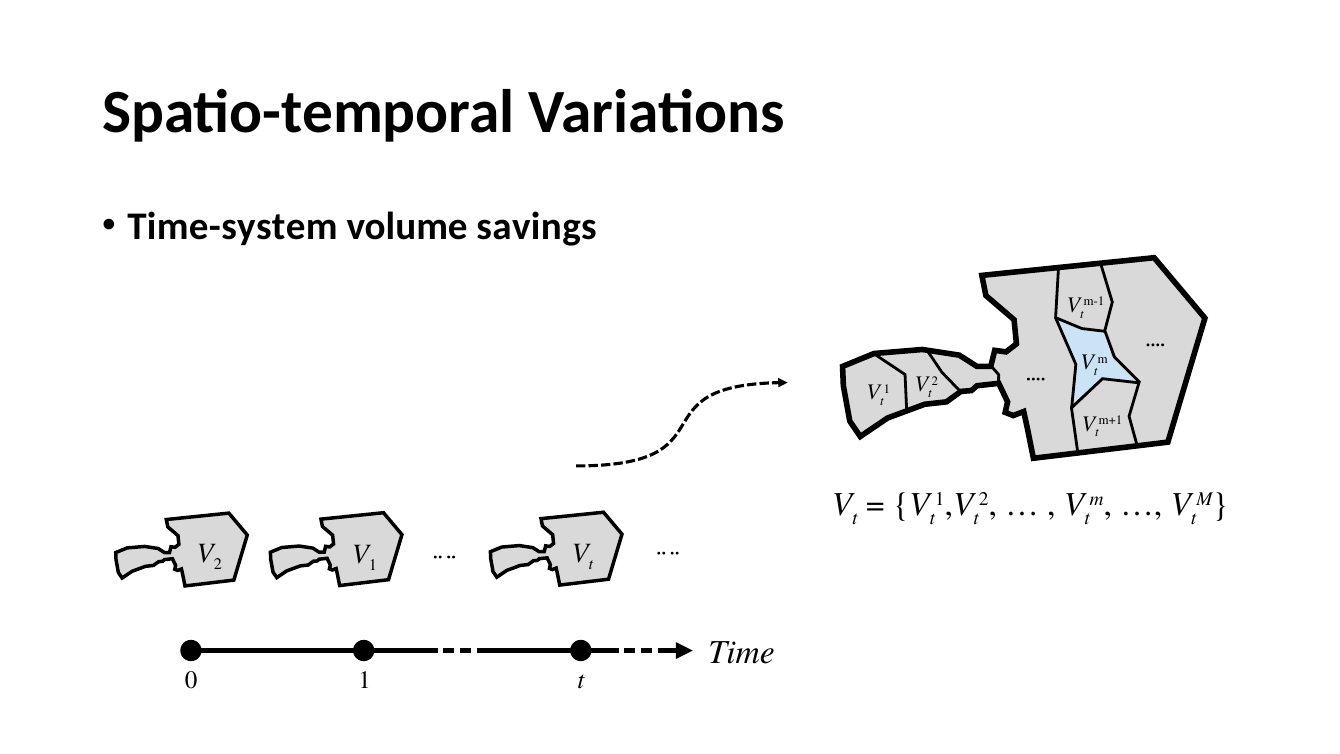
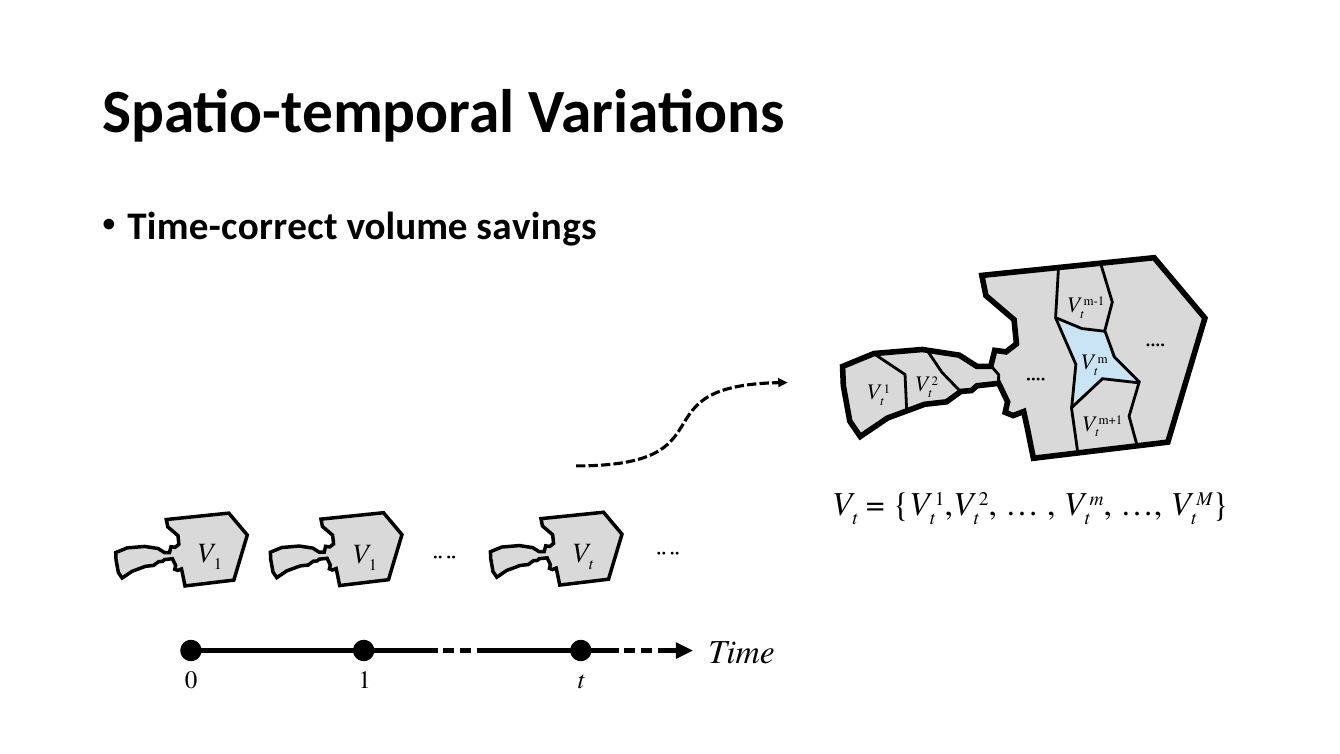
Time-system: Time-system -> Time-correct (232, 227)
2: 2 -> 1 (218, 564)
